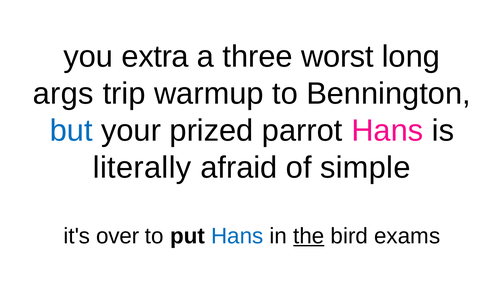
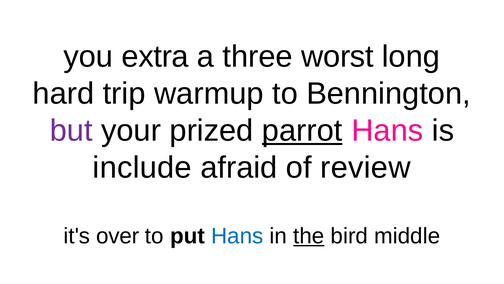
args: args -> hard (63, 93)
but colour: blue -> purple (71, 130)
parrot underline: none -> present (302, 130)
literally: literally -> include (142, 167)
simple: simple -> review (365, 167)
exams: exams -> middle (407, 236)
